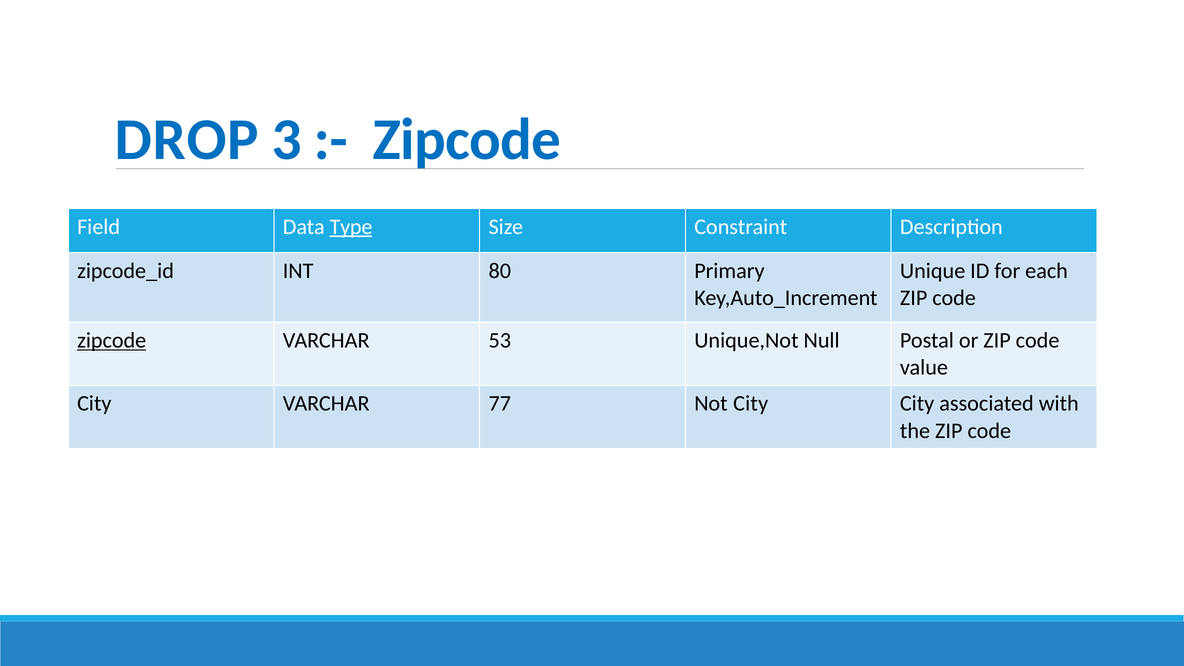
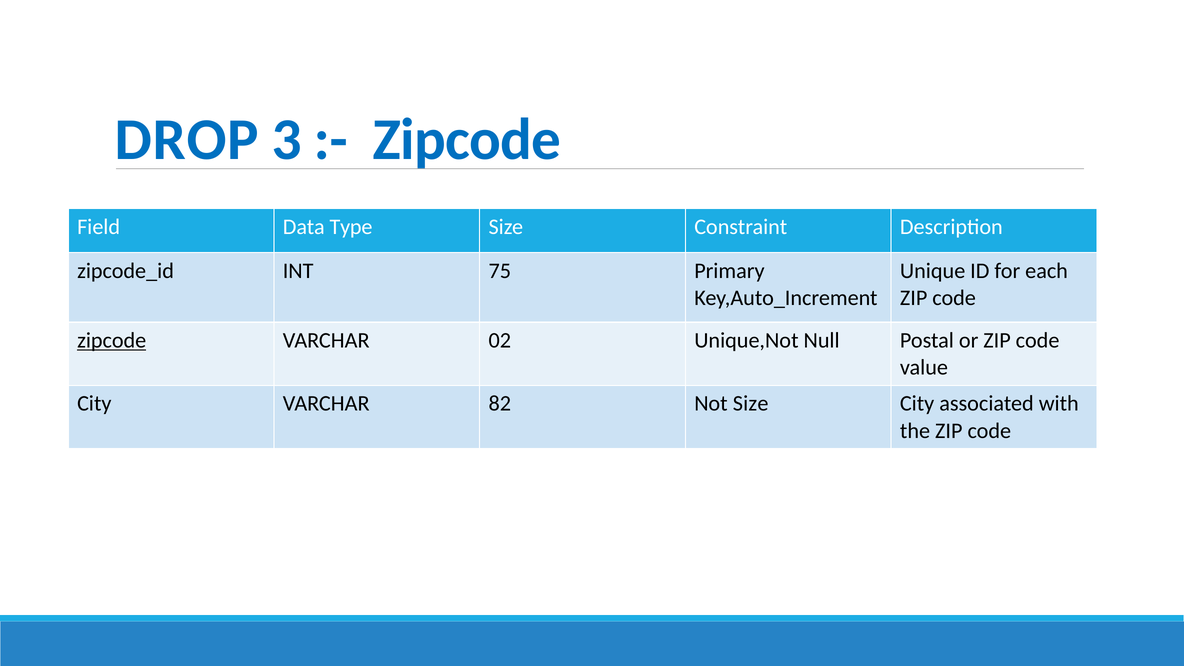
Type underline: present -> none (351, 227)
80: 80 -> 75 (500, 271)
53: 53 -> 02 (500, 340)
77: 77 -> 82 (500, 404)
Not City: City -> Size (751, 404)
